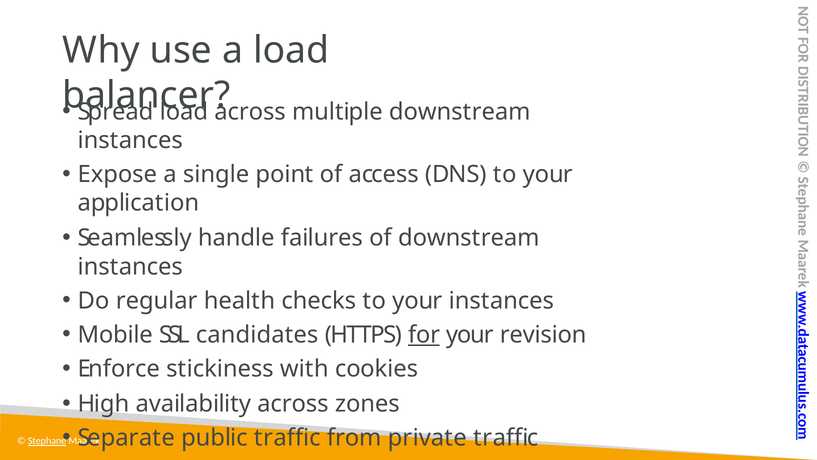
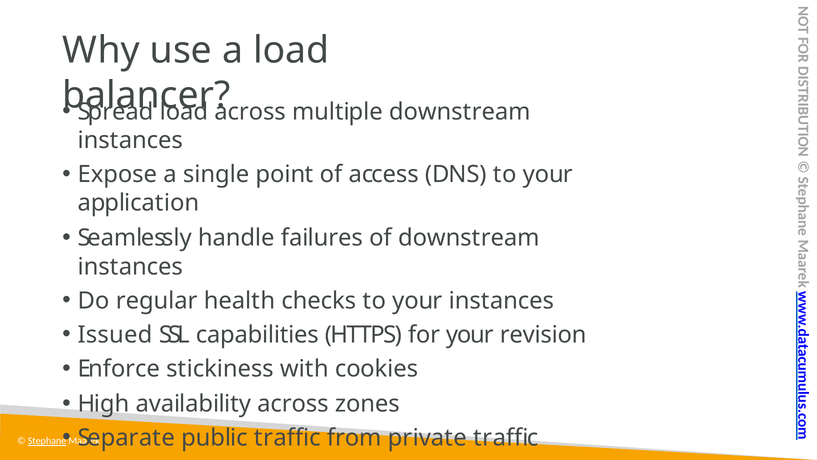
Mobile: Mobile -> Issued (115, 335)
candidates: candidates -> capabilities (257, 335)
for underline: present -> none (424, 335)
